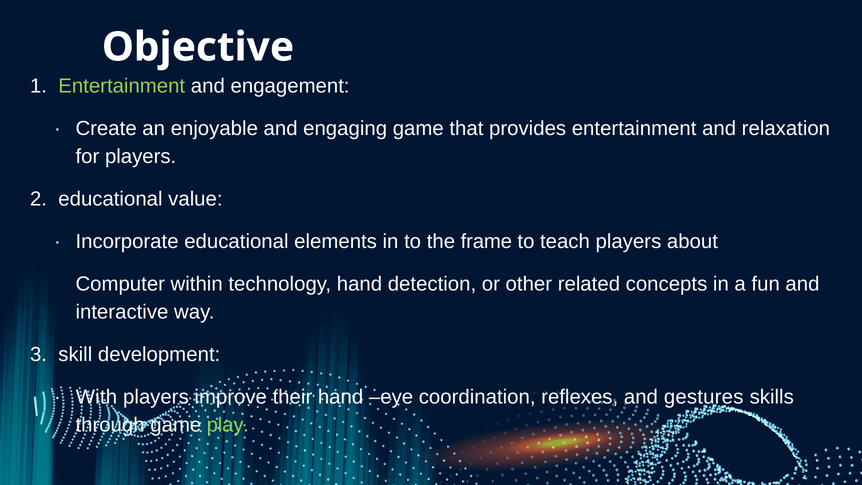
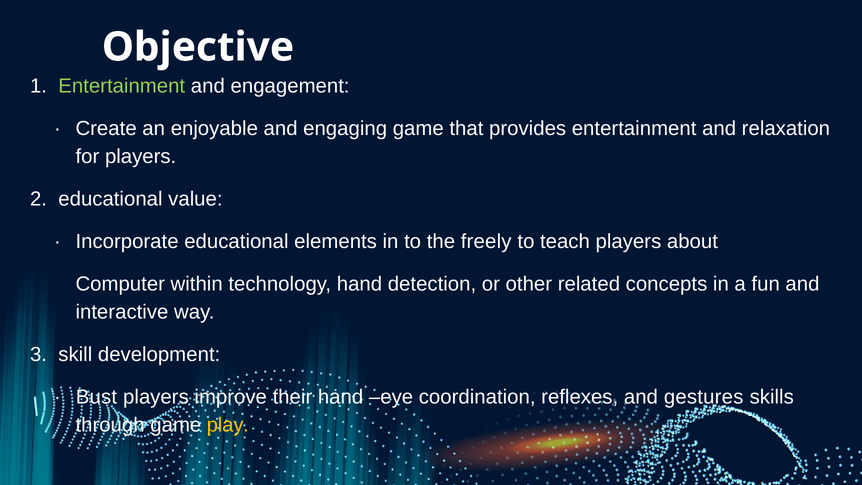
frame: frame -> freely (486, 241)
With: With -> Bust (96, 397)
play colour: light green -> yellow (228, 425)
